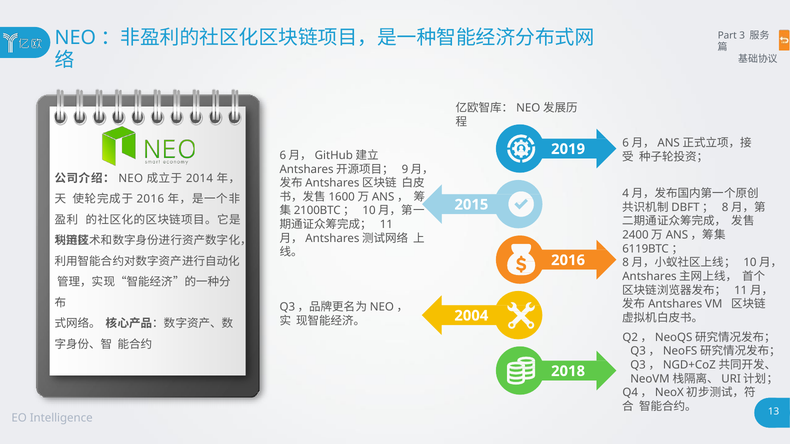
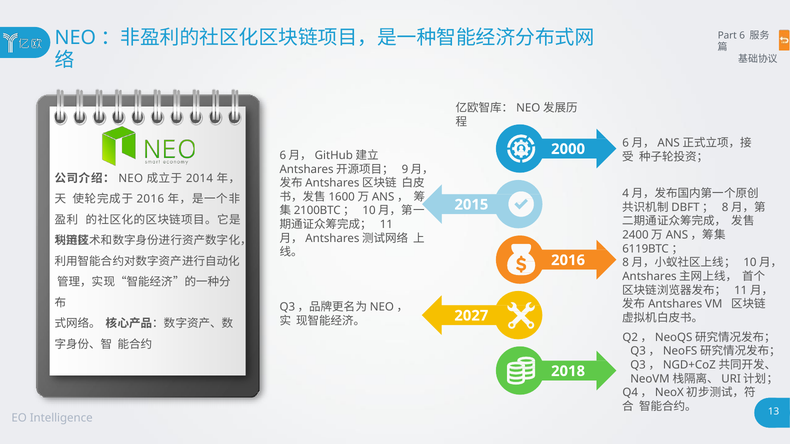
3: 3 -> 6 (742, 35)
2019: 2019 -> 2000 (568, 149)
2004: 2004 -> 2027 (471, 316)
